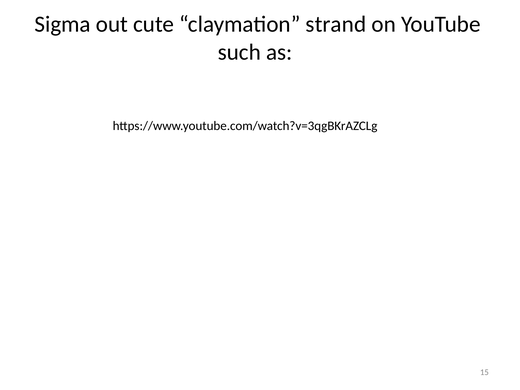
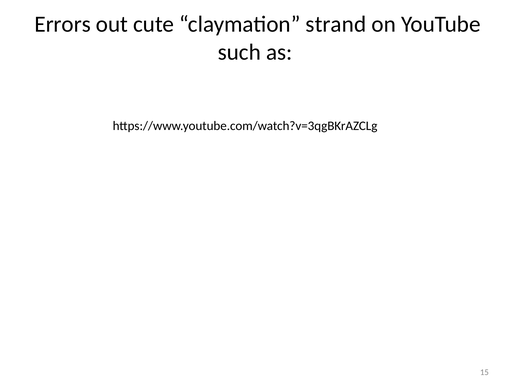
Sigma: Sigma -> Errors (63, 24)
